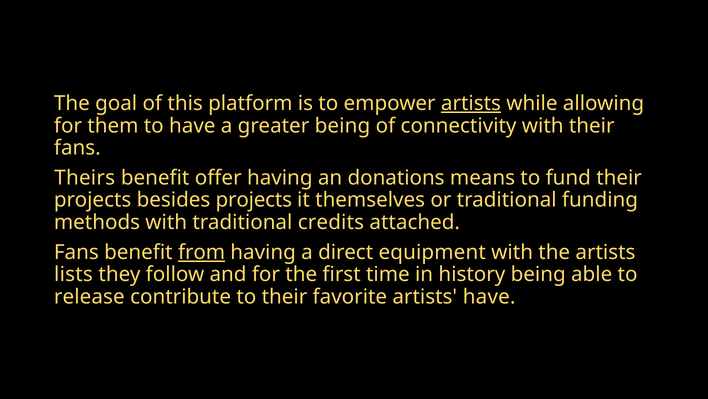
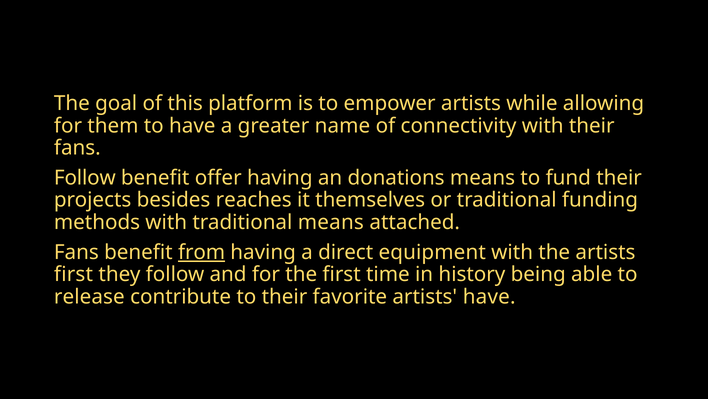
artists underline: present -> none (471, 103)
greater being: being -> name (342, 125)
Theirs: Theirs -> Follow (85, 177)
besides projects: projects -> reaches (254, 200)
traditional credits: credits -> means (331, 222)
lists: lists -> first (73, 274)
